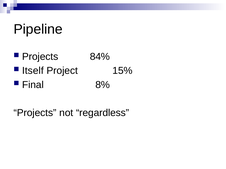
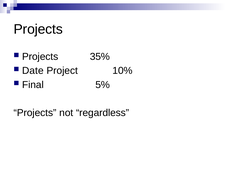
Pipeline: Pipeline -> Projects (38, 29)
84%: 84% -> 35% (100, 57)
Itself: Itself -> Date (33, 71)
15%: 15% -> 10% (122, 71)
8%: 8% -> 5% (103, 85)
